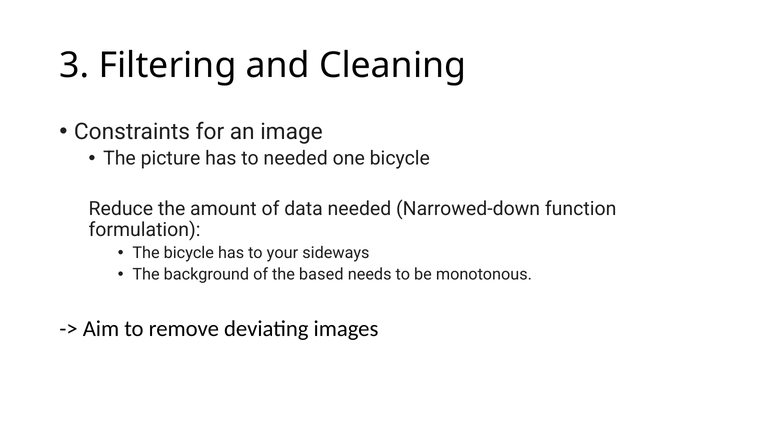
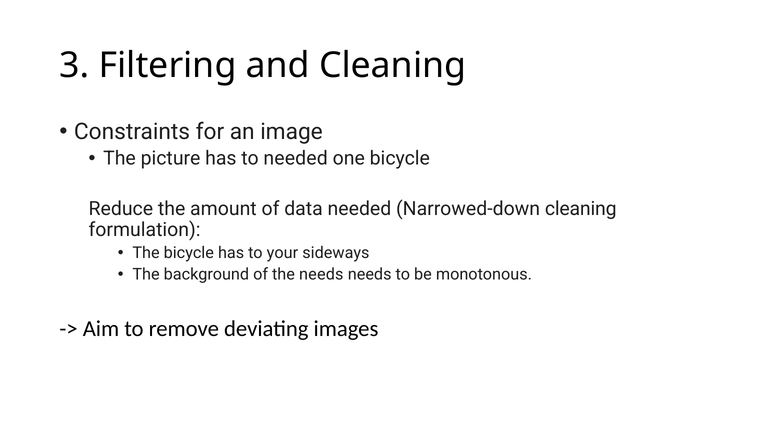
Narrowed-down function: function -> cleaning (581, 209)
the based: based -> needs (321, 275)
